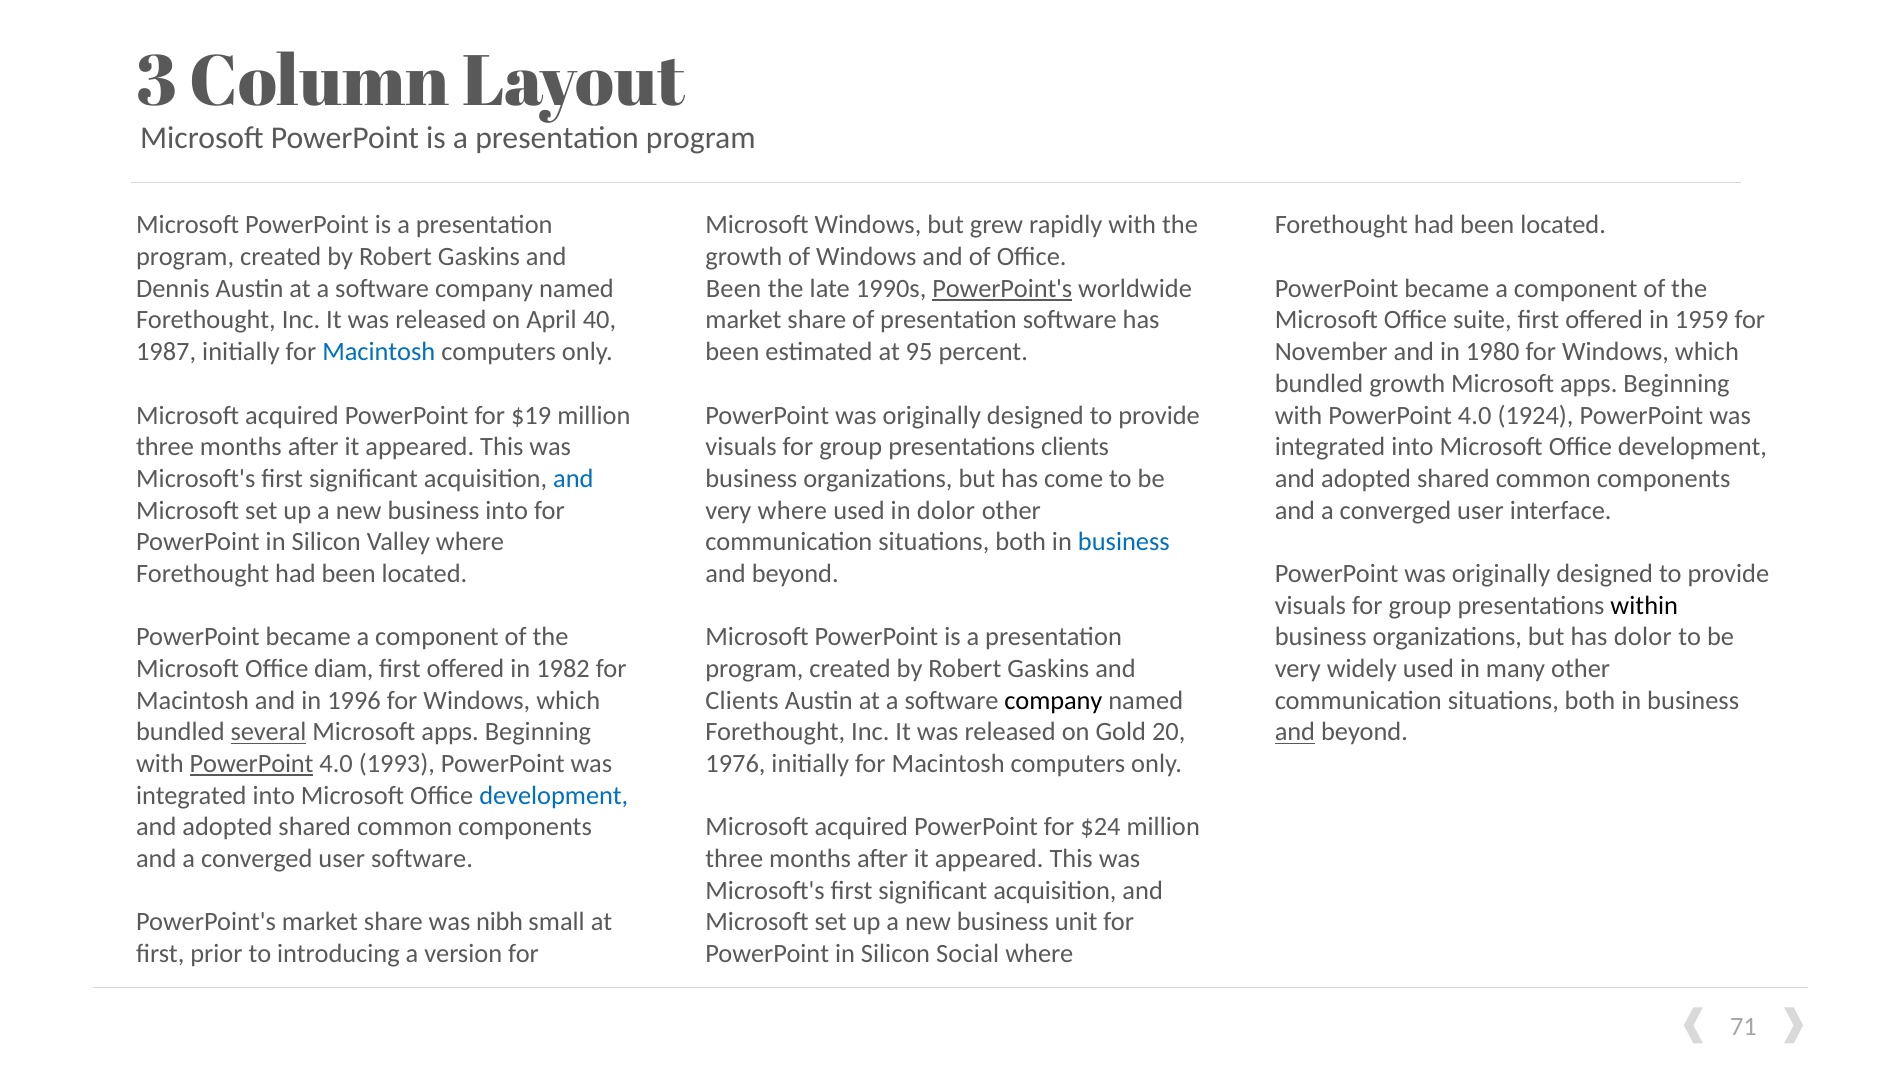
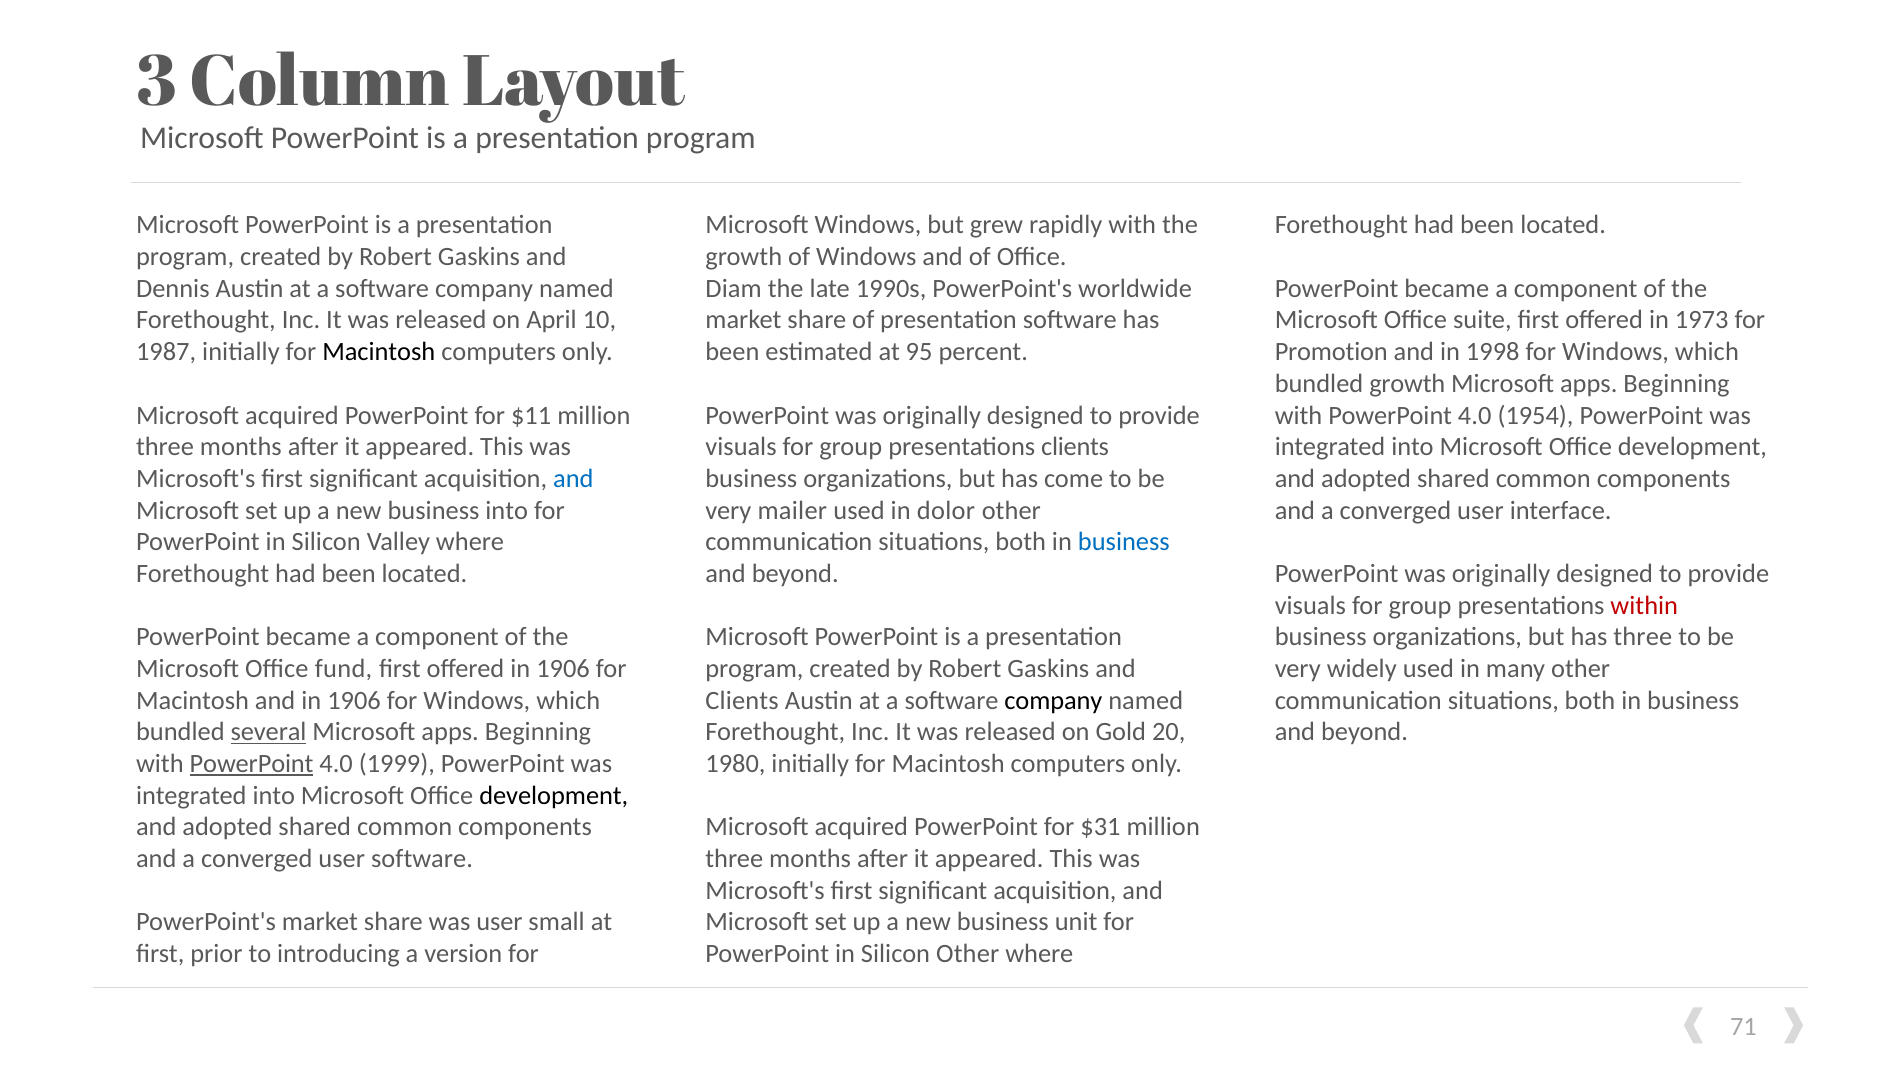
Been: Been -> Diam (734, 289)
PowerPoint's underline: present -> none (1002, 289)
40: 40 -> 10 (599, 320)
1959: 1959 -> 1973 (1702, 320)
Macintosh colour: blue -> black (379, 352)
November: November -> Promotion (1331, 352)
1980: 1980 -> 1998 (1493, 352)
$19: $19 -> $11 (531, 415)
1924: 1924 -> 1954 (1536, 415)
very where: where -> mailer (792, 511)
within colour: black -> red (1644, 606)
has dolor: dolor -> three (1643, 637)
diam: diam -> fund (344, 669)
offered in 1982: 1982 -> 1906 (563, 669)
and in 1996: 1996 -> 1906 (354, 701)
and underline: present -> none (1295, 732)
1993: 1993 -> 1999 (397, 764)
1976: 1976 -> 1980 (735, 764)
development colour: blue -> black (554, 796)
$24: $24 -> $31 (1100, 827)
was nibh: nibh -> user (500, 923)
Silicon Social: Social -> Other (968, 954)
